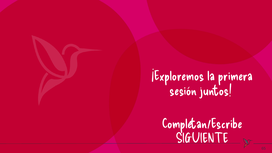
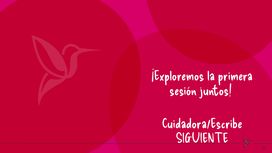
Completan/Escribe: Completan/Escribe -> Cuidadora/Escribe (202, 124)
